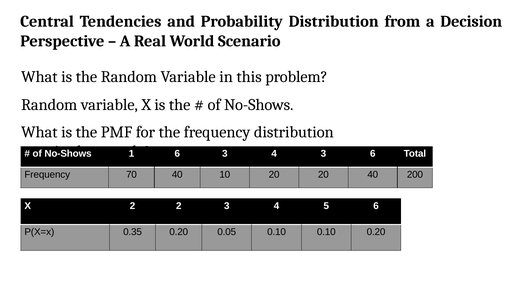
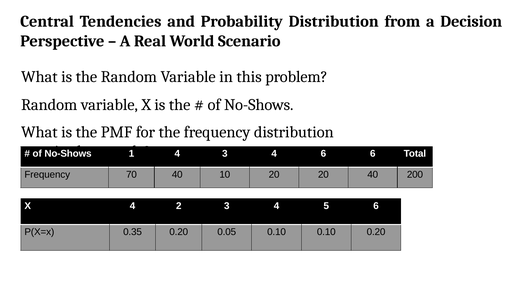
6: 6 -> 4 (177, 154)
4 3: 3 -> 6 (323, 154)
X 2: 2 -> 4 (133, 206)
